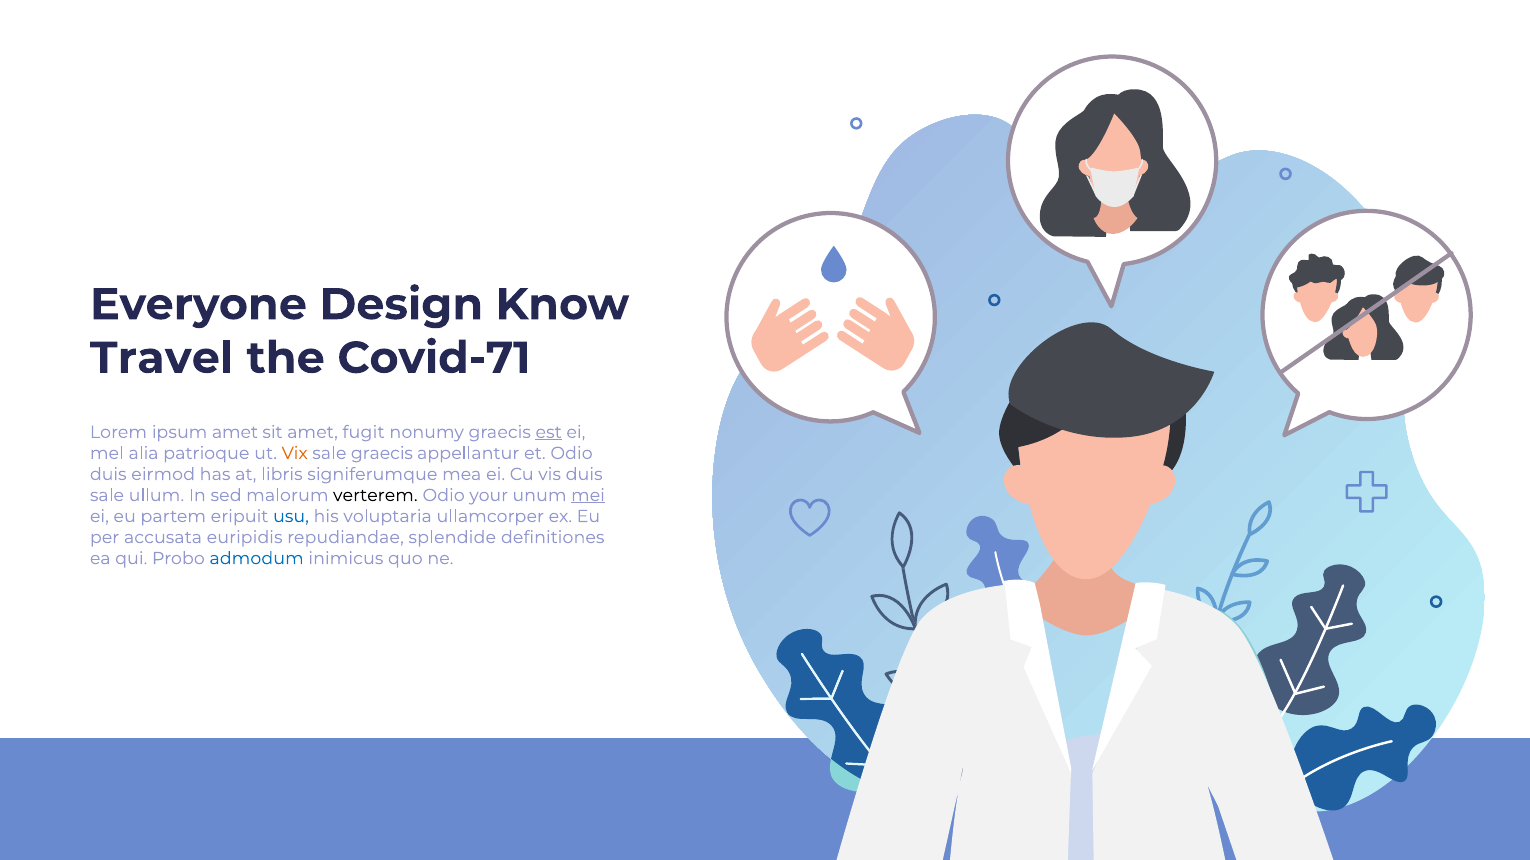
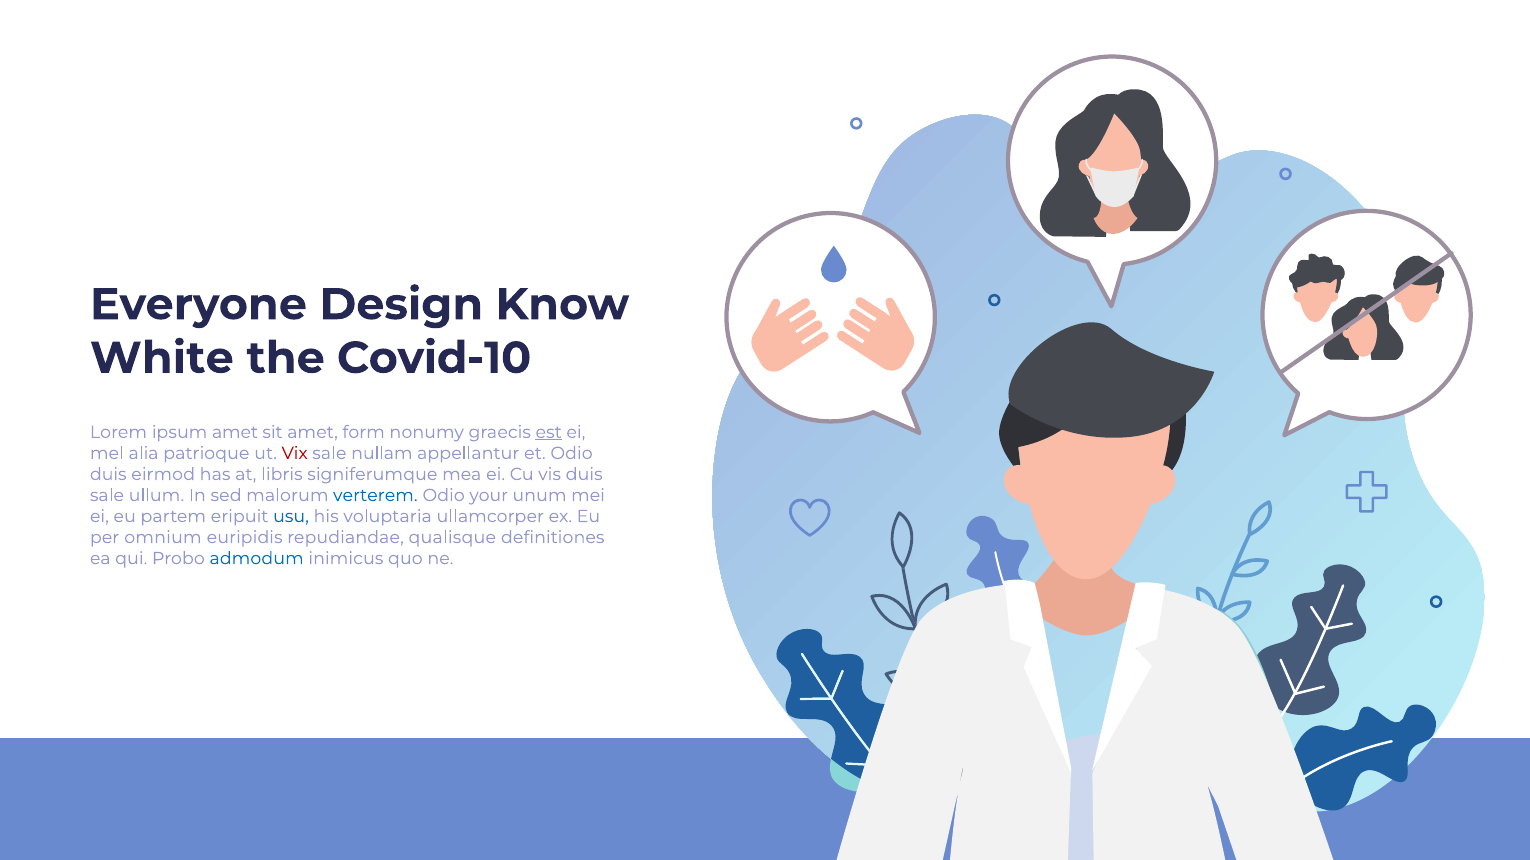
Travel: Travel -> White (162, 358)
Covid-71: Covid-71 -> Covid-10 (434, 358)
fugit: fugit -> form (364, 432)
Vix colour: orange -> red (295, 454)
sale graecis: graecis -> nullam (382, 454)
verterem colour: black -> blue (375, 496)
mei underline: present -> none (588, 496)
accusata: accusata -> omnium (163, 538)
splendide: splendide -> qualisque (452, 538)
